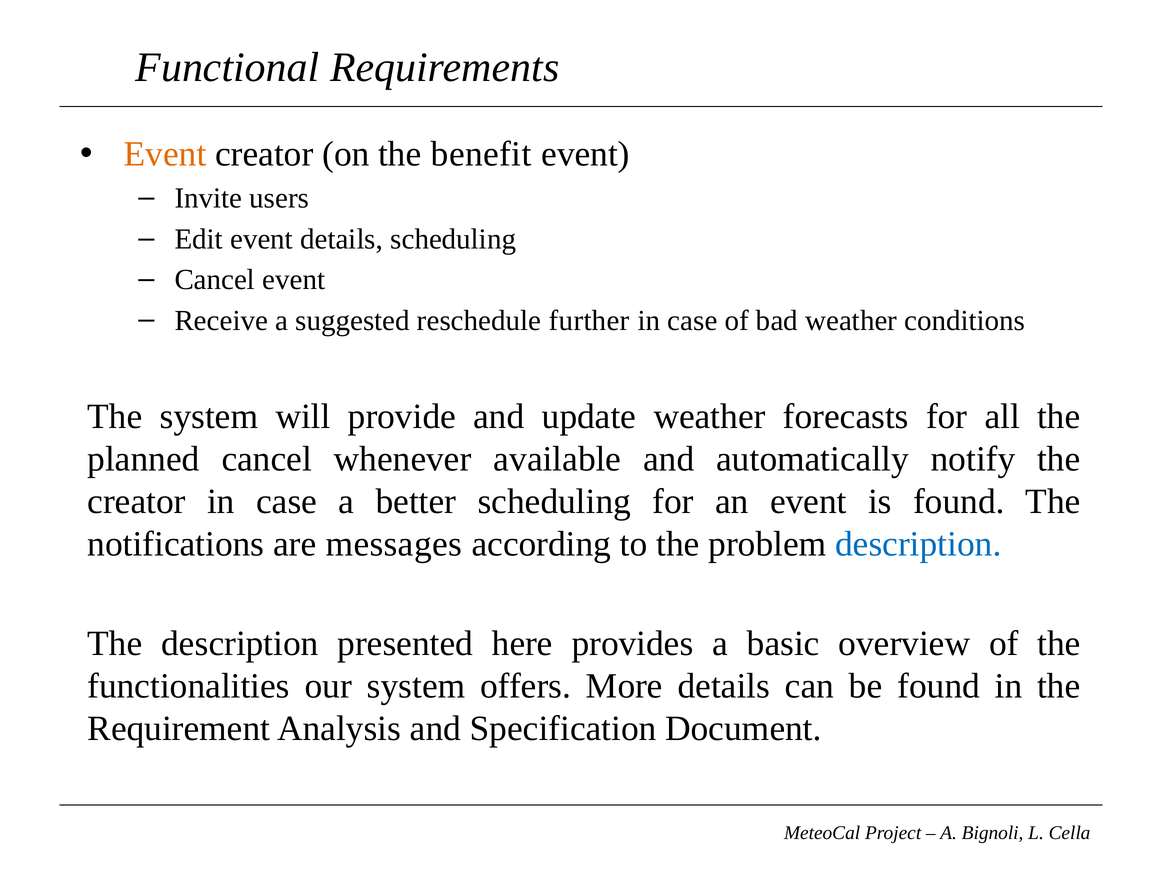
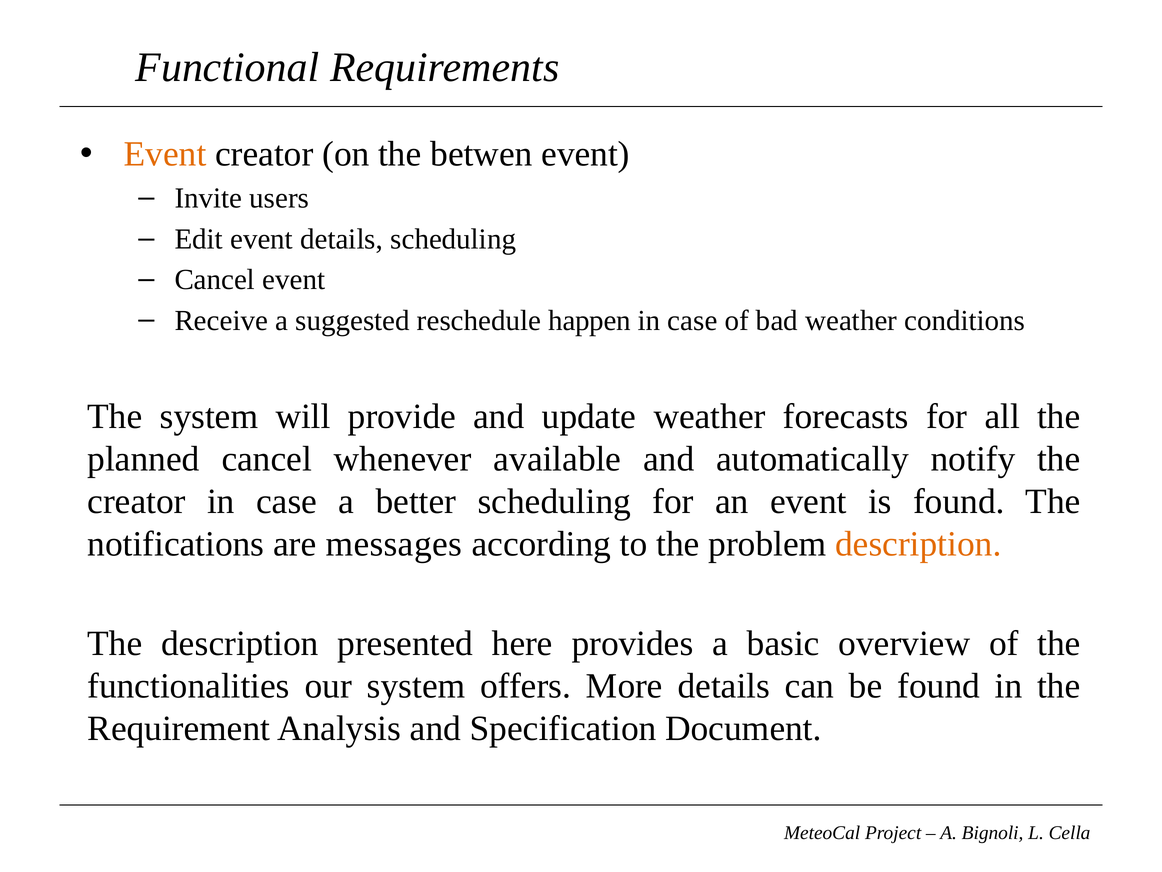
benefit: benefit -> betwen (481, 154)
further: further -> happen (590, 320)
description colour: blue -> orange (918, 544)
